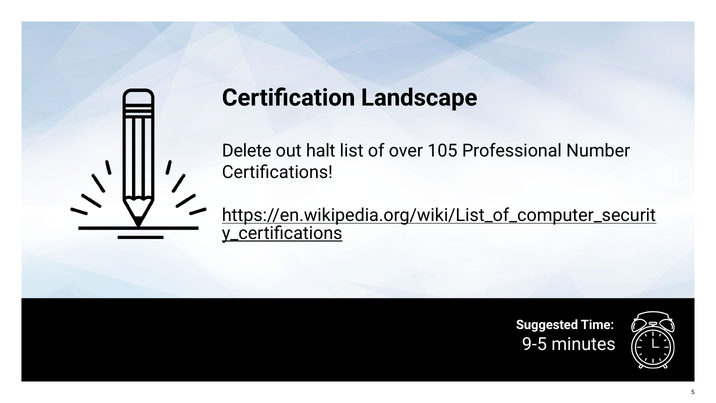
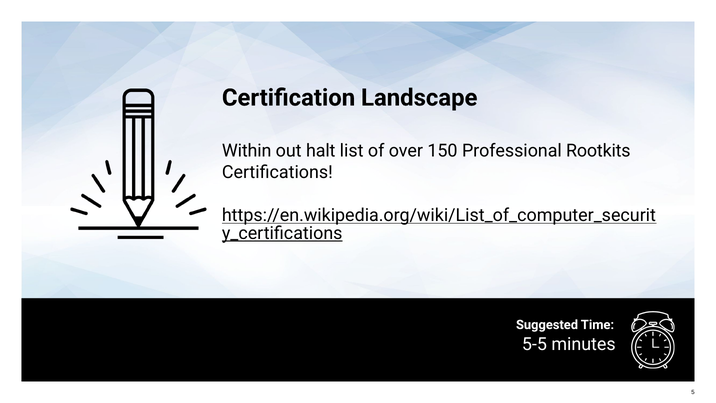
Delete: Delete -> Within (247, 151)
105: 105 -> 150 (442, 151)
Number: Number -> Rootkits (598, 151)
9-5: 9-5 -> 5-5 (534, 344)
